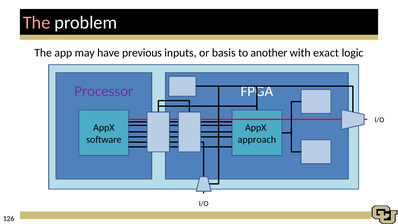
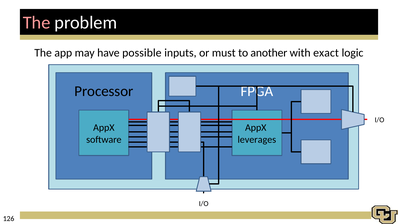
previous: previous -> possible (142, 53)
basis: basis -> must (224, 53)
Processor colour: purple -> black (104, 91)
approach: approach -> leverages (257, 139)
